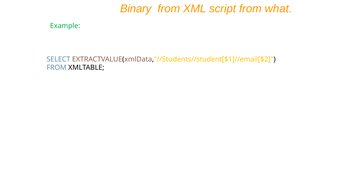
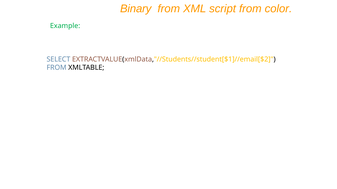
what: what -> color (278, 9)
